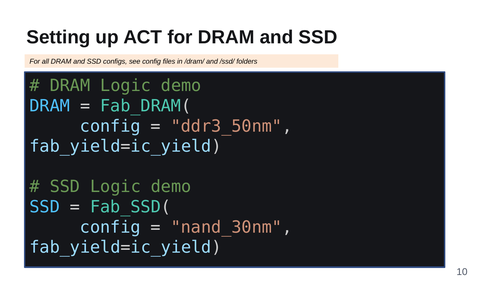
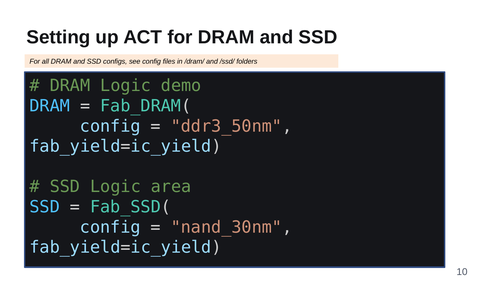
SSD Logic demo: demo -> area (171, 186)
